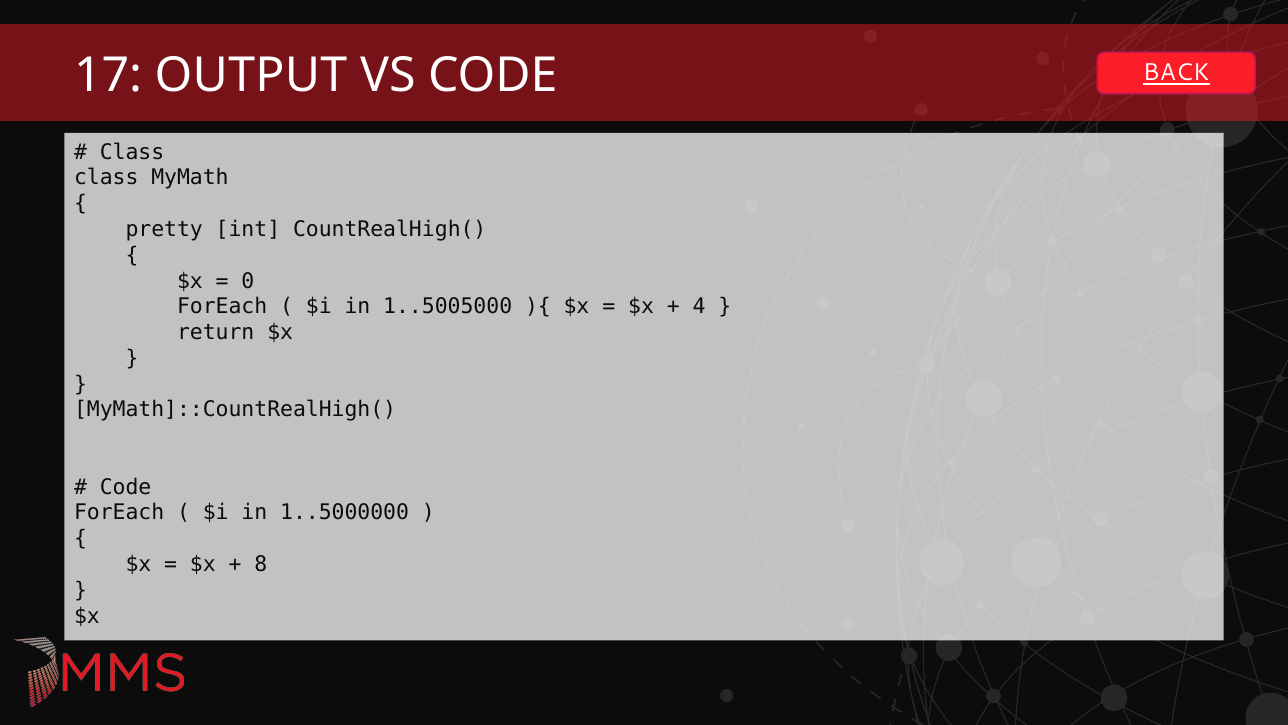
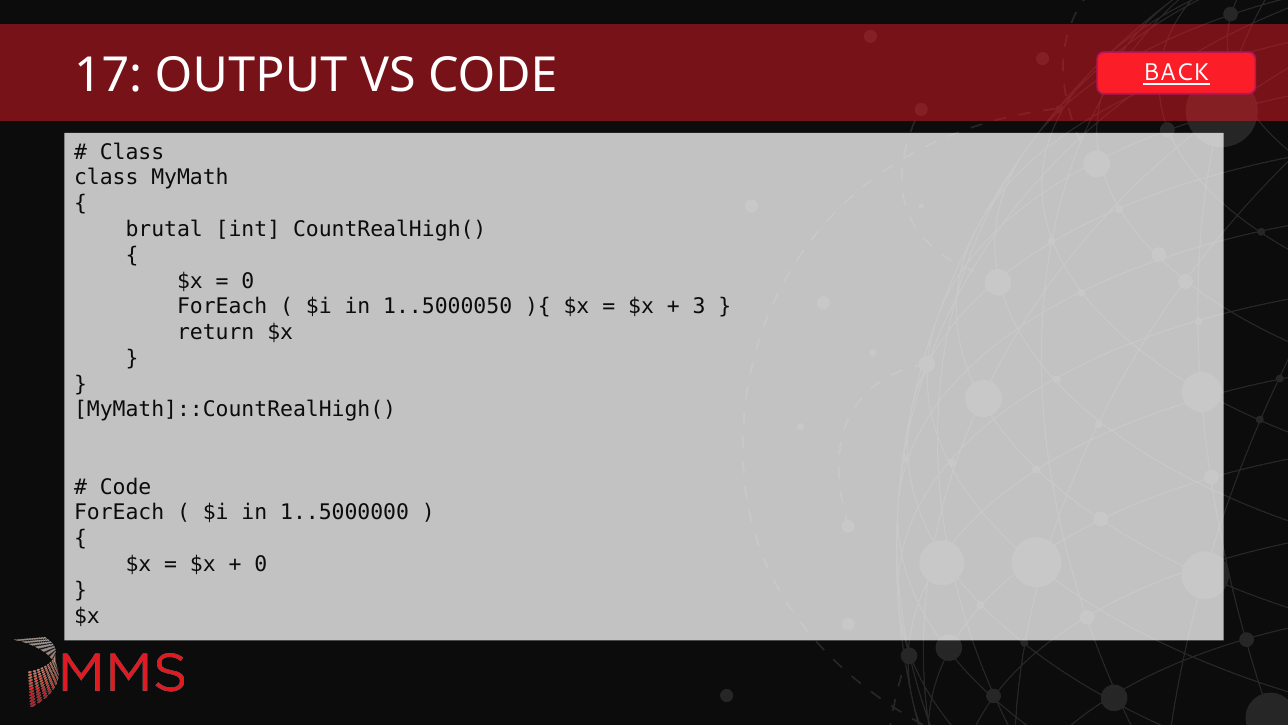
pretty: pretty -> brutal (164, 229)
1..5005000: 1..5005000 -> 1..5000050 (448, 307)
4: 4 -> 3 (699, 307)
8: 8 -> 0 (261, 564)
